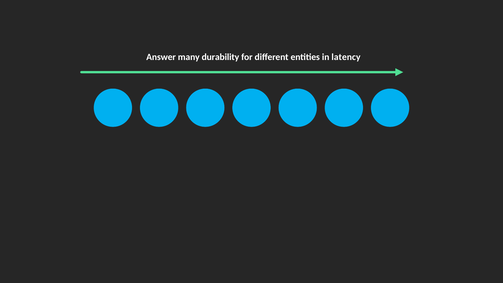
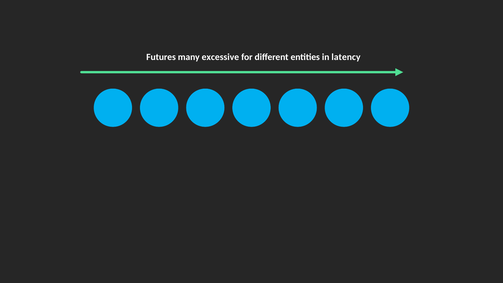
Answer: Answer -> Futures (161, 57)
durability: durability -> excessive (220, 57)
